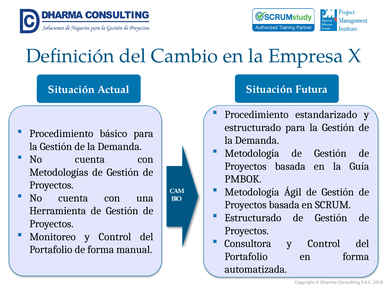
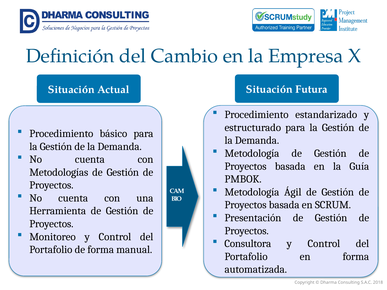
Estructurado: Estructurado -> Presentación (253, 218)
